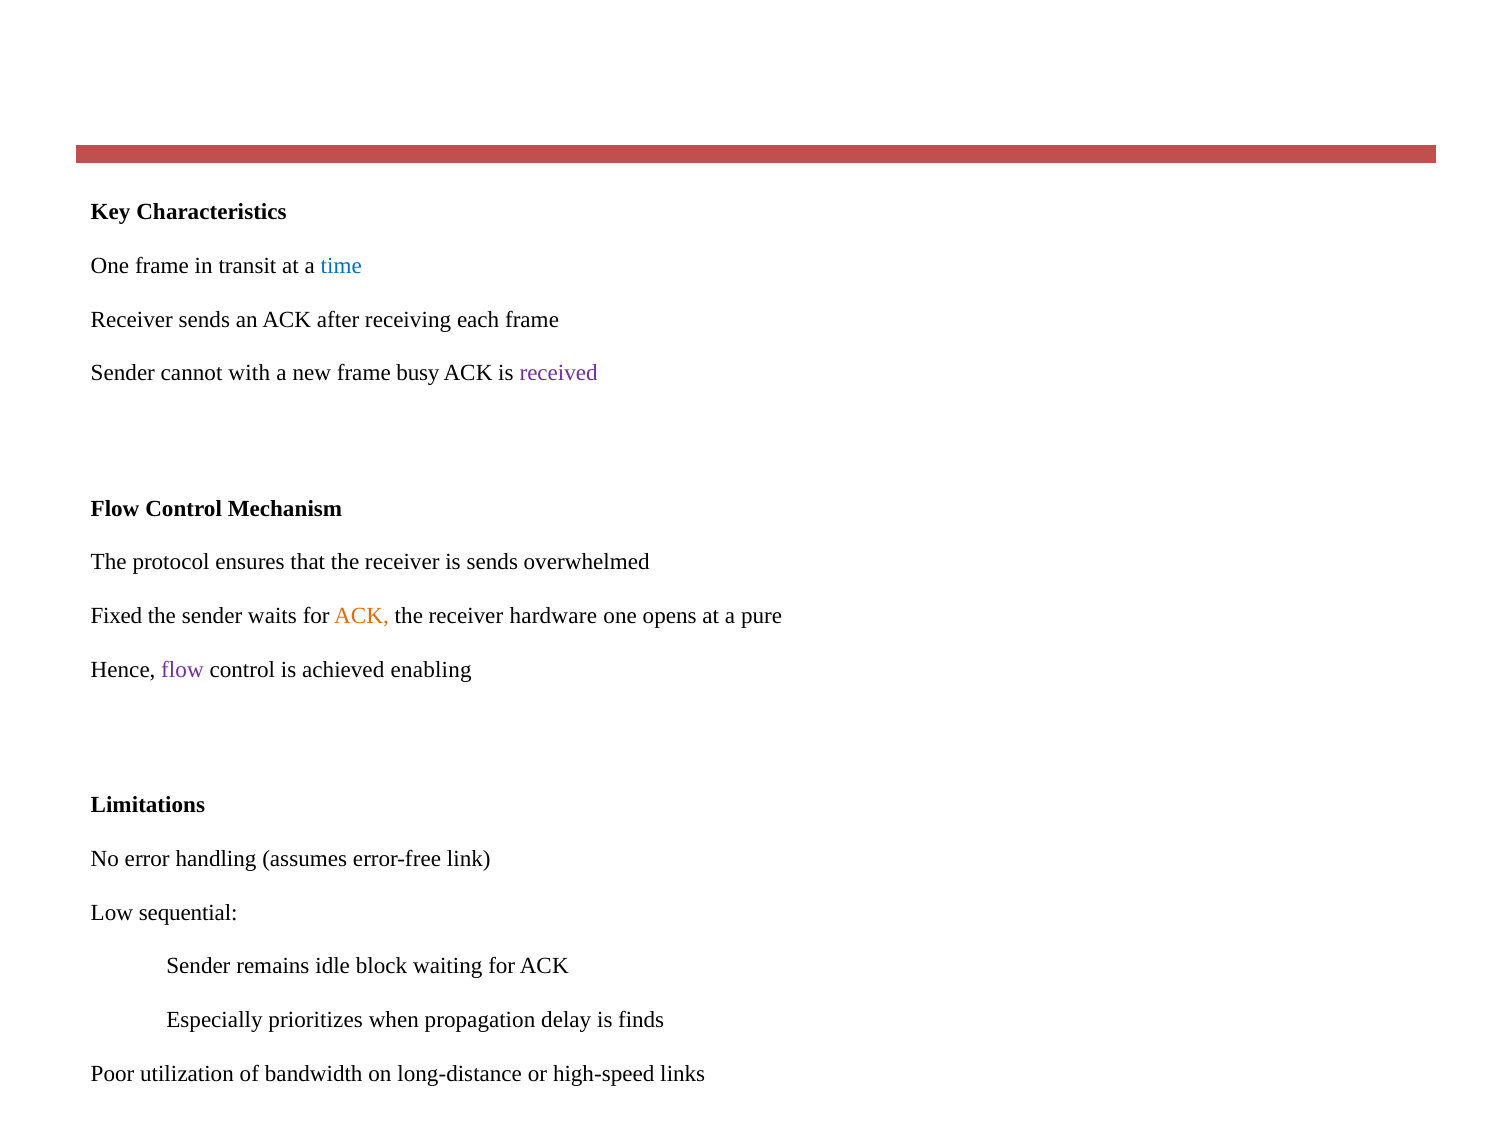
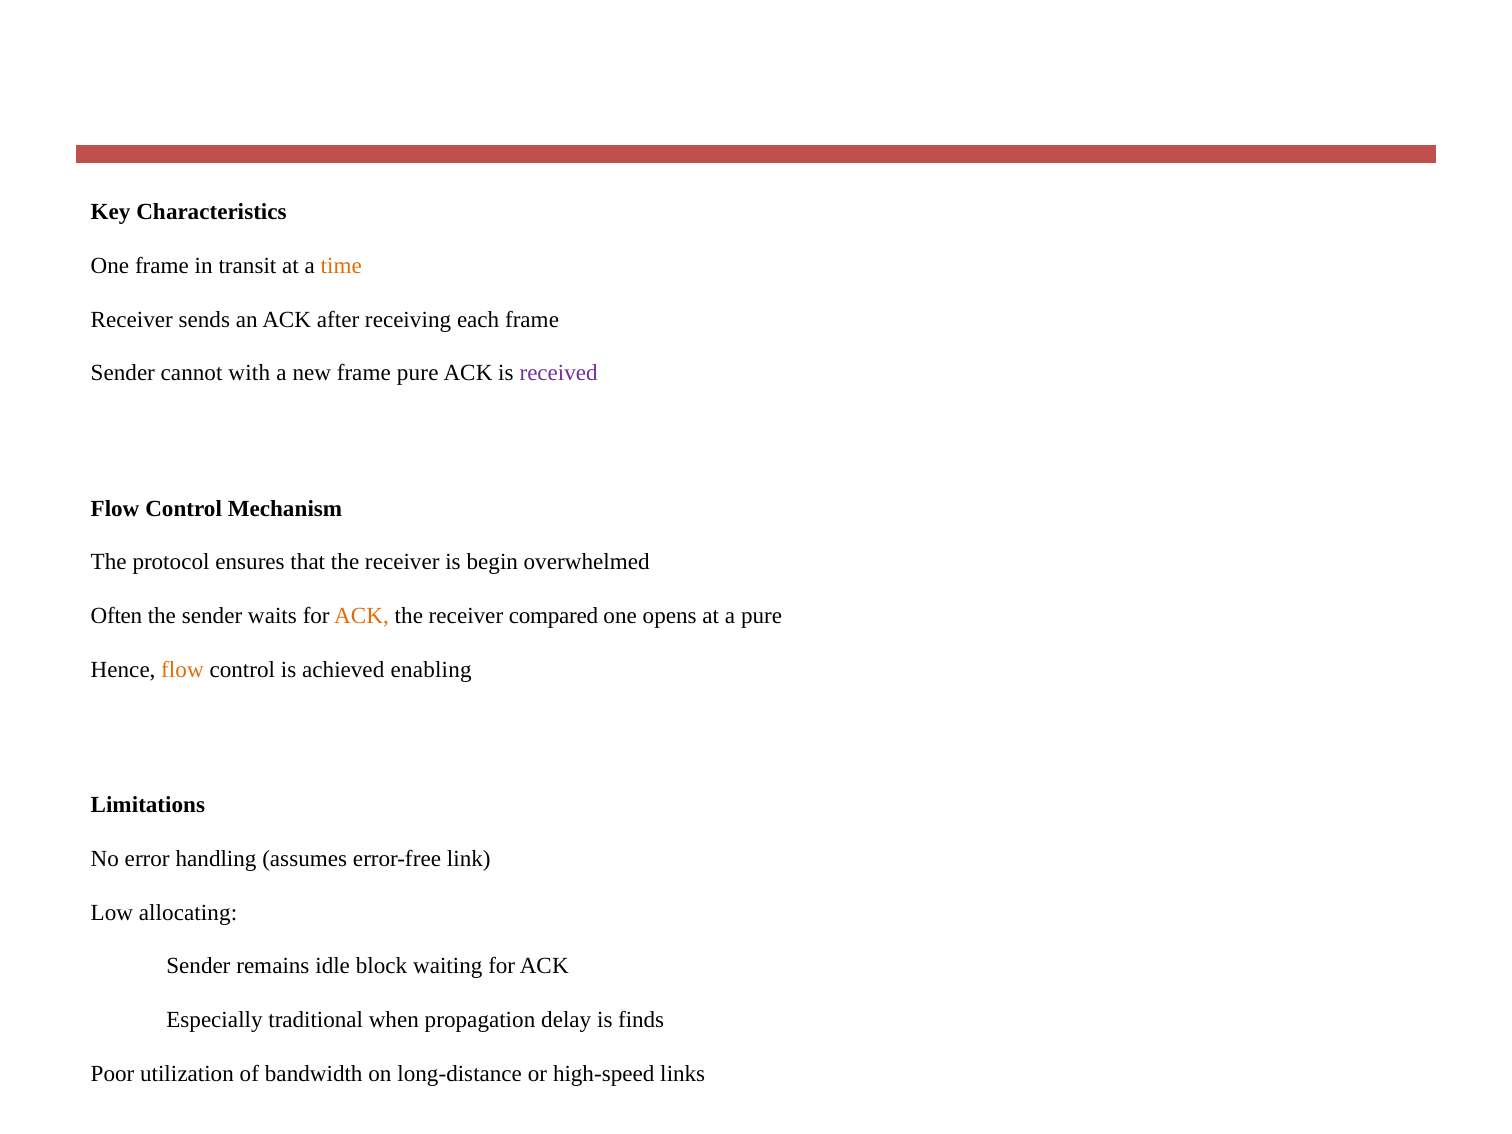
time colour: blue -> orange (341, 266)
frame busy: busy -> pure (418, 373)
is sends: sends -> begin (492, 562)
Fixed: Fixed -> Often (116, 616)
hardware: hardware -> compared (553, 616)
flow colour: purple -> orange (182, 670)
sequential: sequential -> allocating (188, 913)
prioritizes: prioritizes -> traditional (316, 1020)
